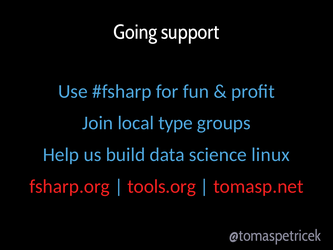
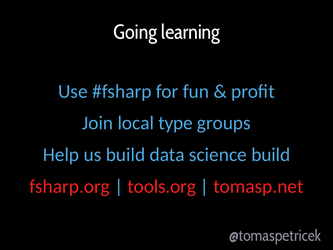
support: support -> learning (190, 32)
science linux: linux -> build (271, 155)
